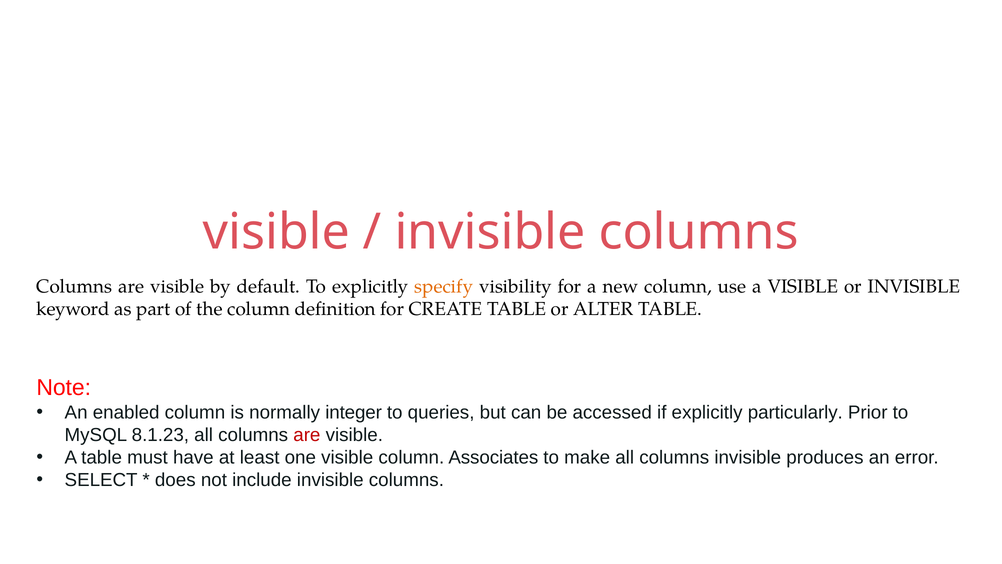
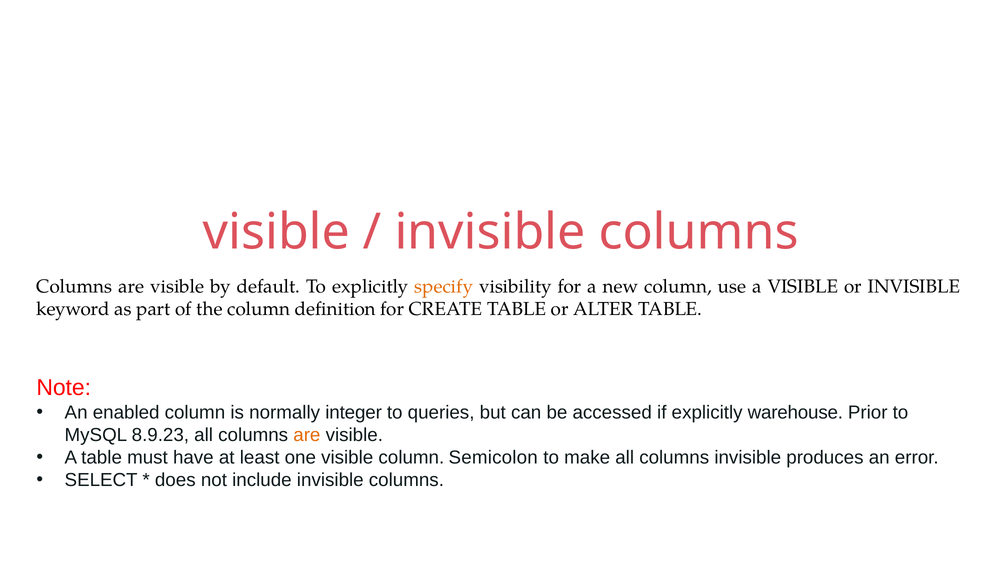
particularly: particularly -> warehouse (795, 412)
8.1.23: 8.1.23 -> 8.9.23 (160, 435)
are colour: red -> orange (307, 435)
Associates: Associates -> Semicolon (493, 457)
